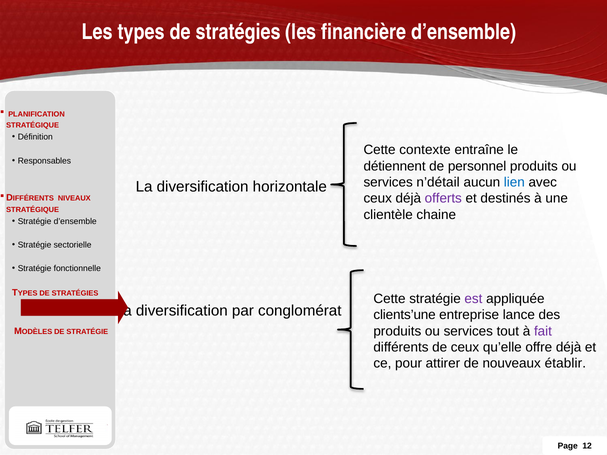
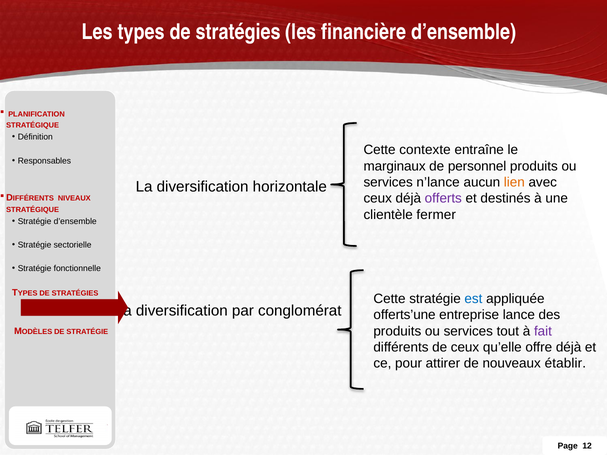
détiennent: détiennent -> marginaux (395, 166)
n’détail: n’détail -> n’lance (438, 182)
lien colour: blue -> orange (514, 182)
chaine: chaine -> fermer (436, 215)
est colour: purple -> blue (473, 299)
clients’une: clients’une -> offerts’une (405, 315)
